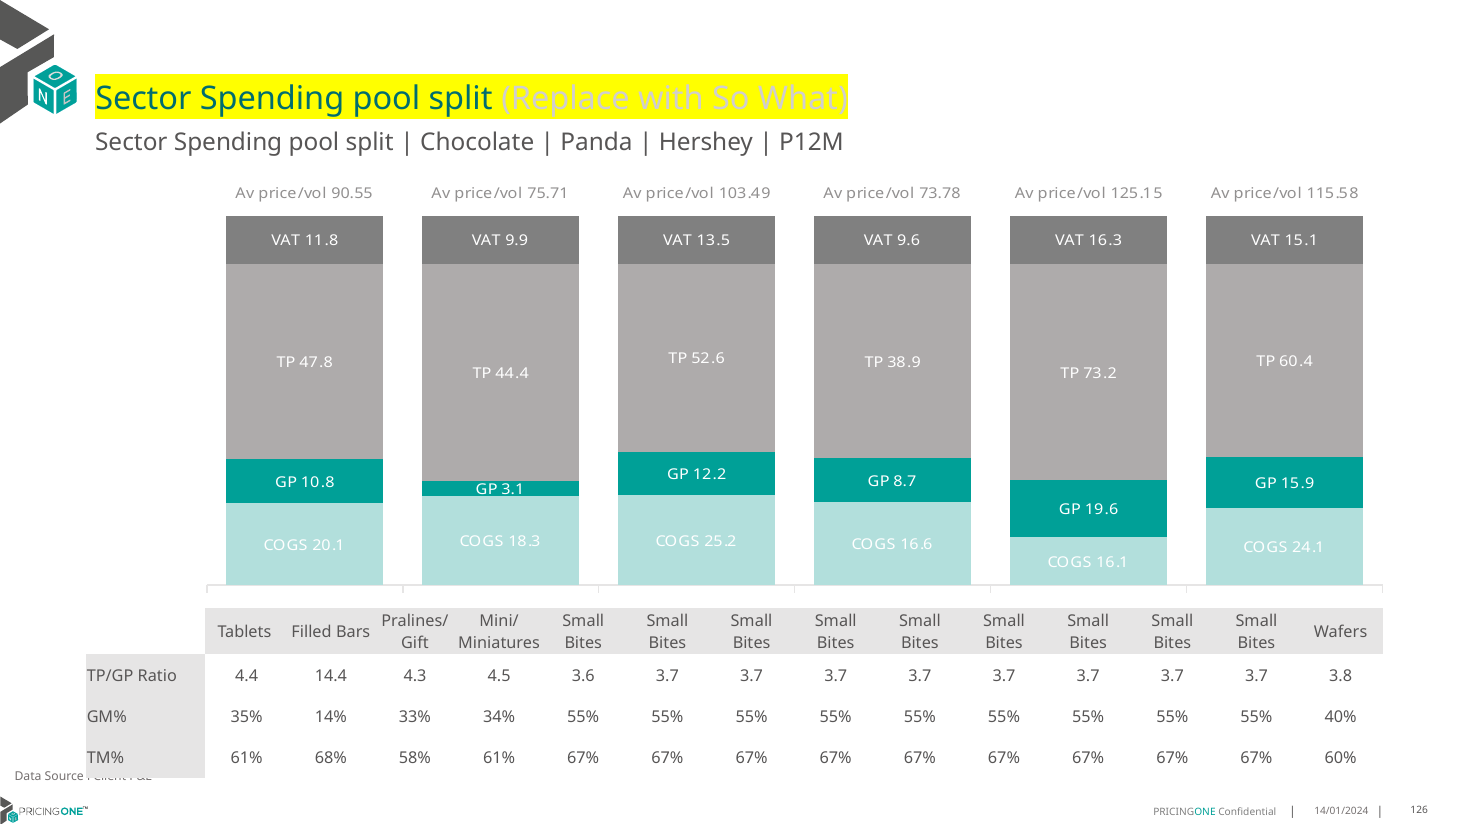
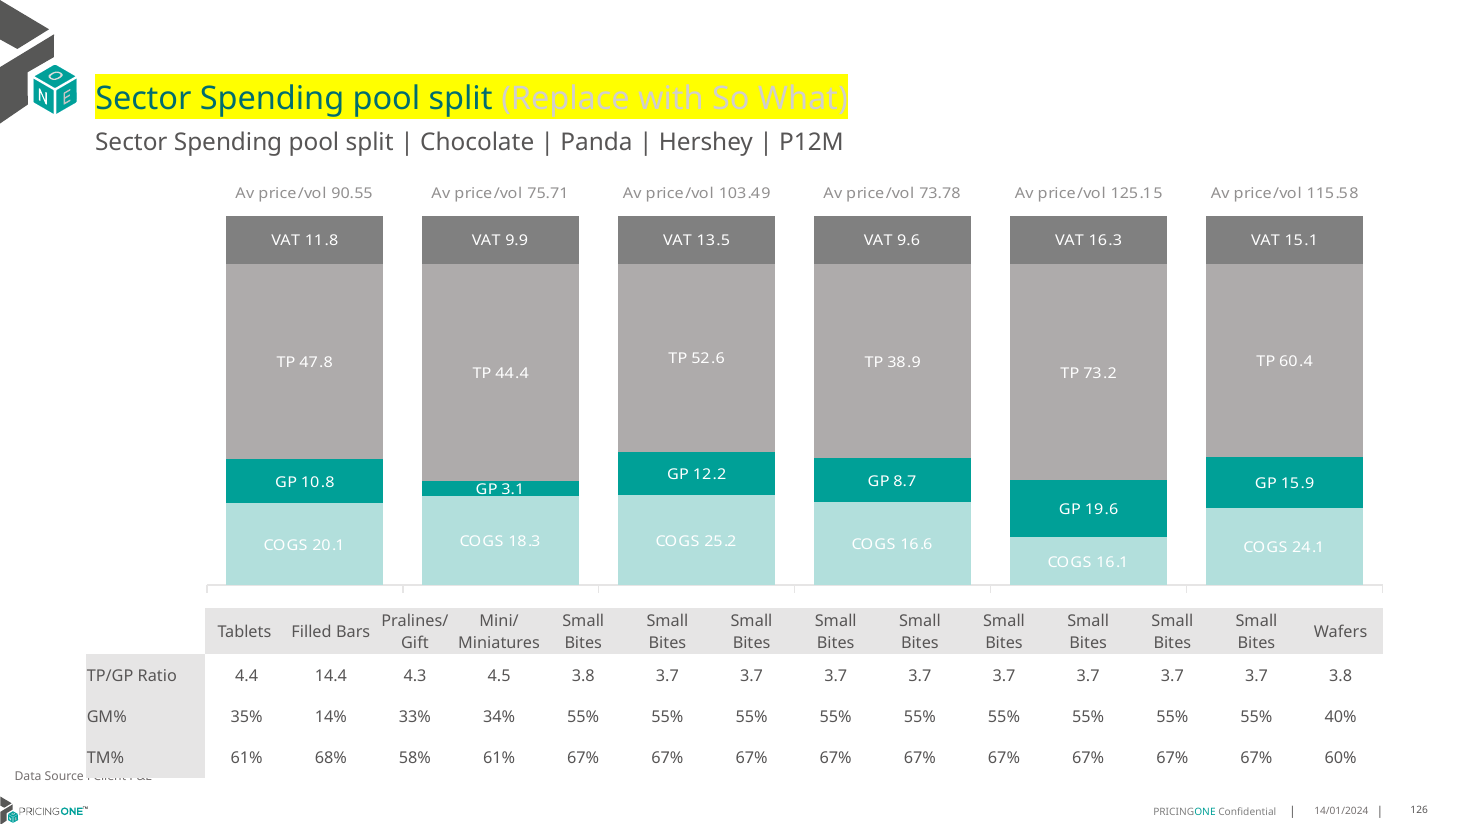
4.5 3.6: 3.6 -> 3.8 (583, 675)
